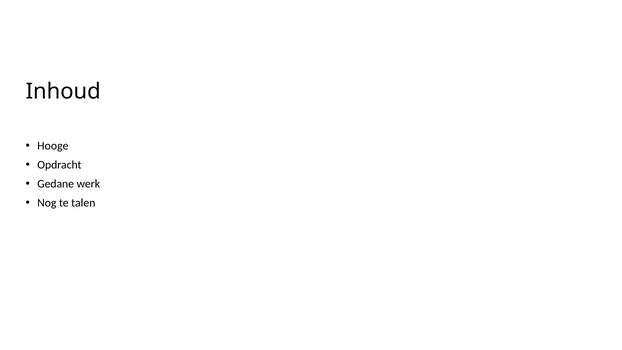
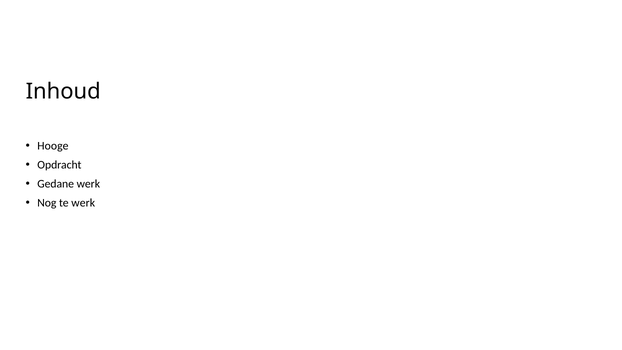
te talen: talen -> werk (83, 203)
